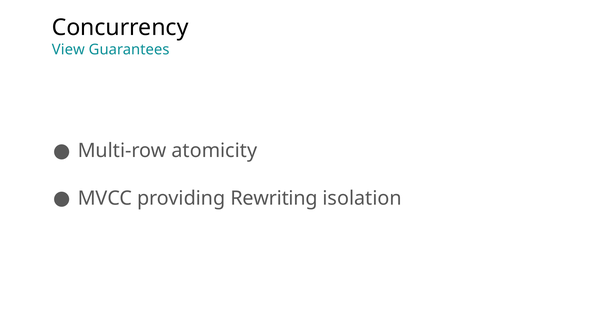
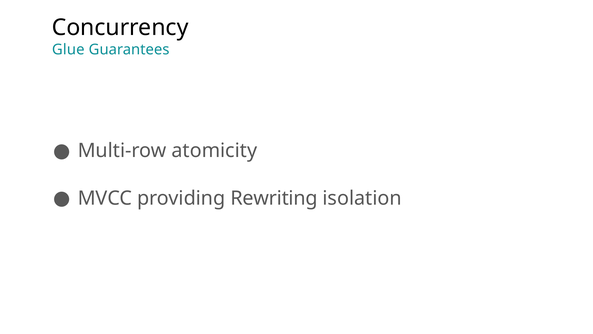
View: View -> Glue (68, 50)
